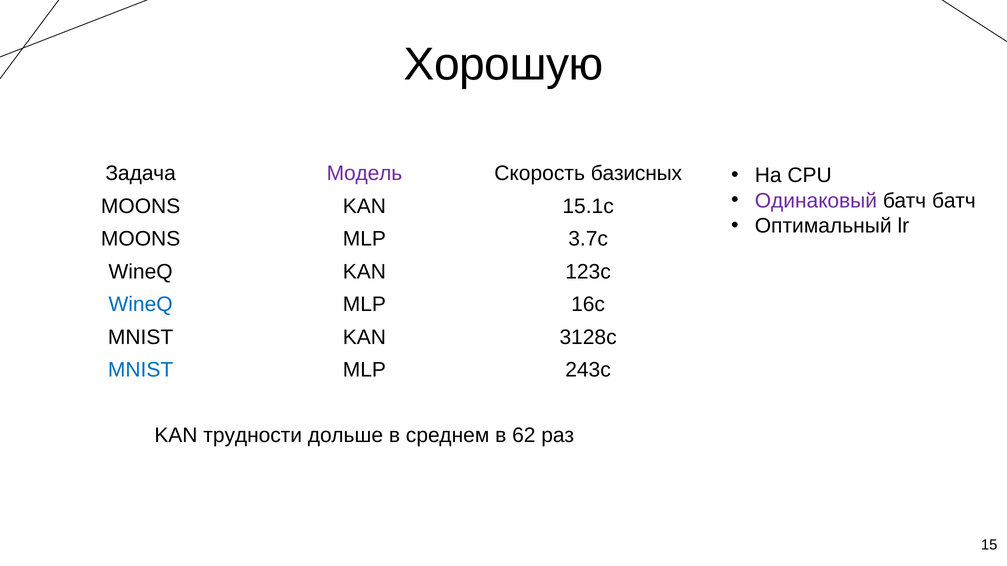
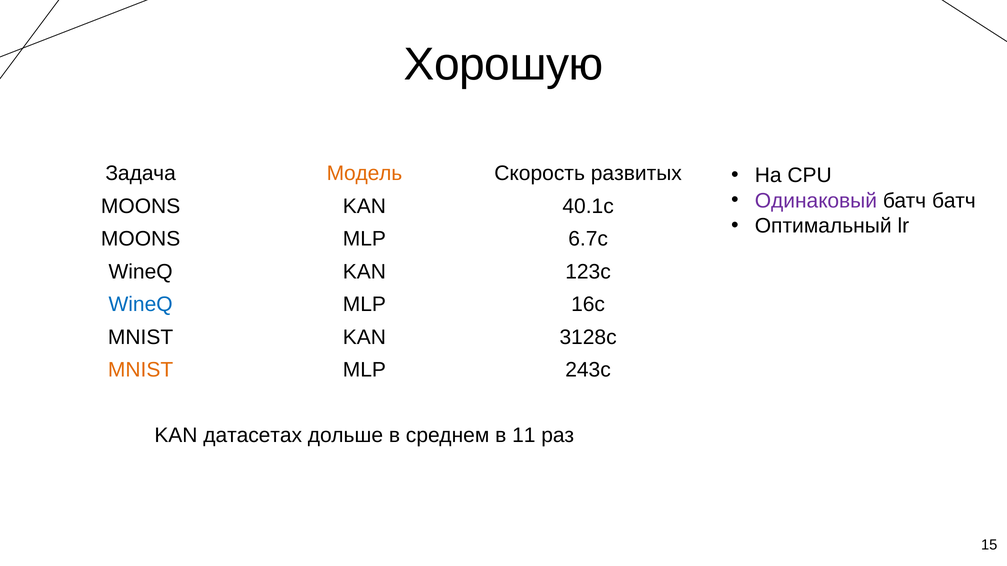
Модель colour: purple -> orange (364, 174)
базисных: базисных -> развитых (636, 174)
15.1с: 15.1с -> 40.1с (588, 206)
3.7с: 3.7с -> 6.7с (588, 239)
MNIST colour: blue -> orange (141, 370)
трудности: трудности -> датасетах (253, 436)
62: 62 -> 11 (524, 436)
